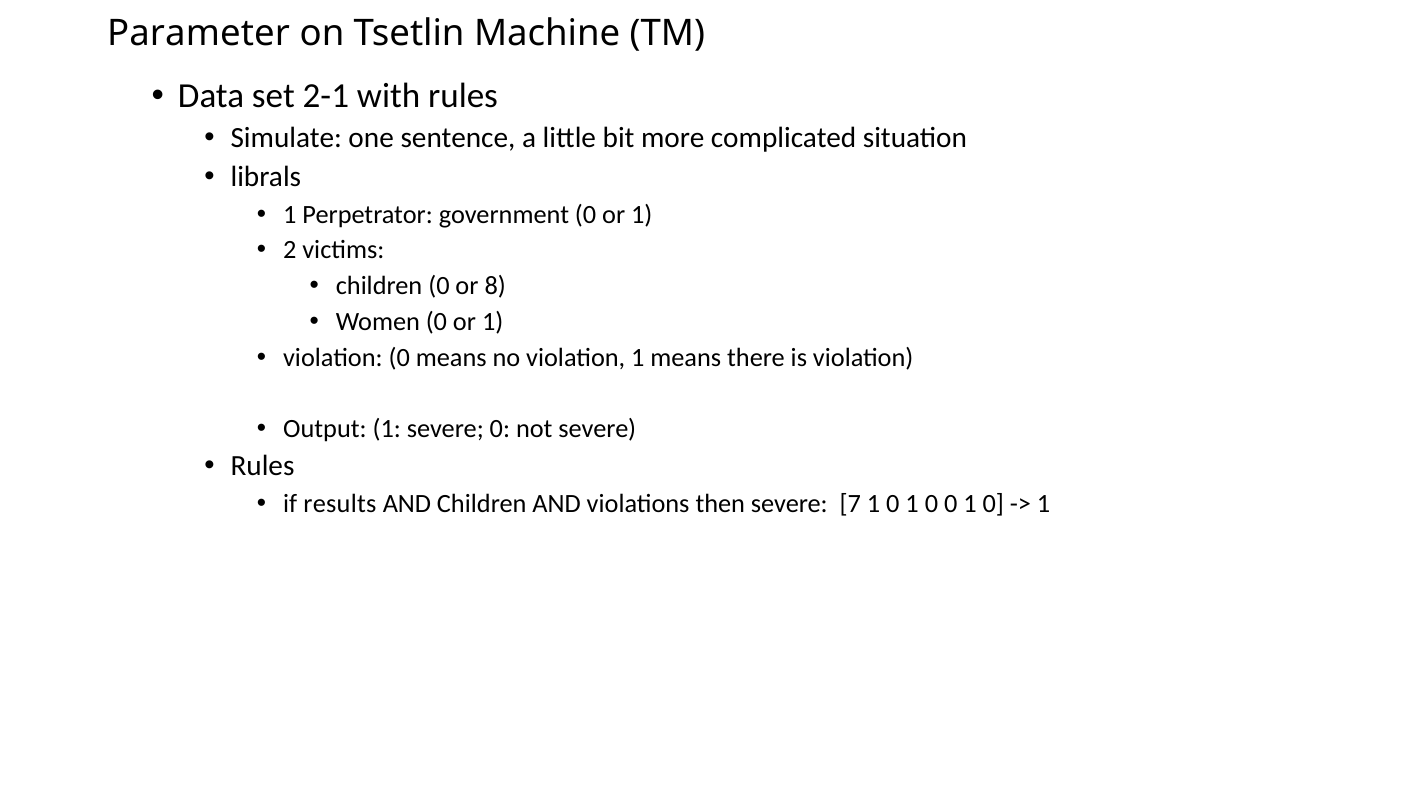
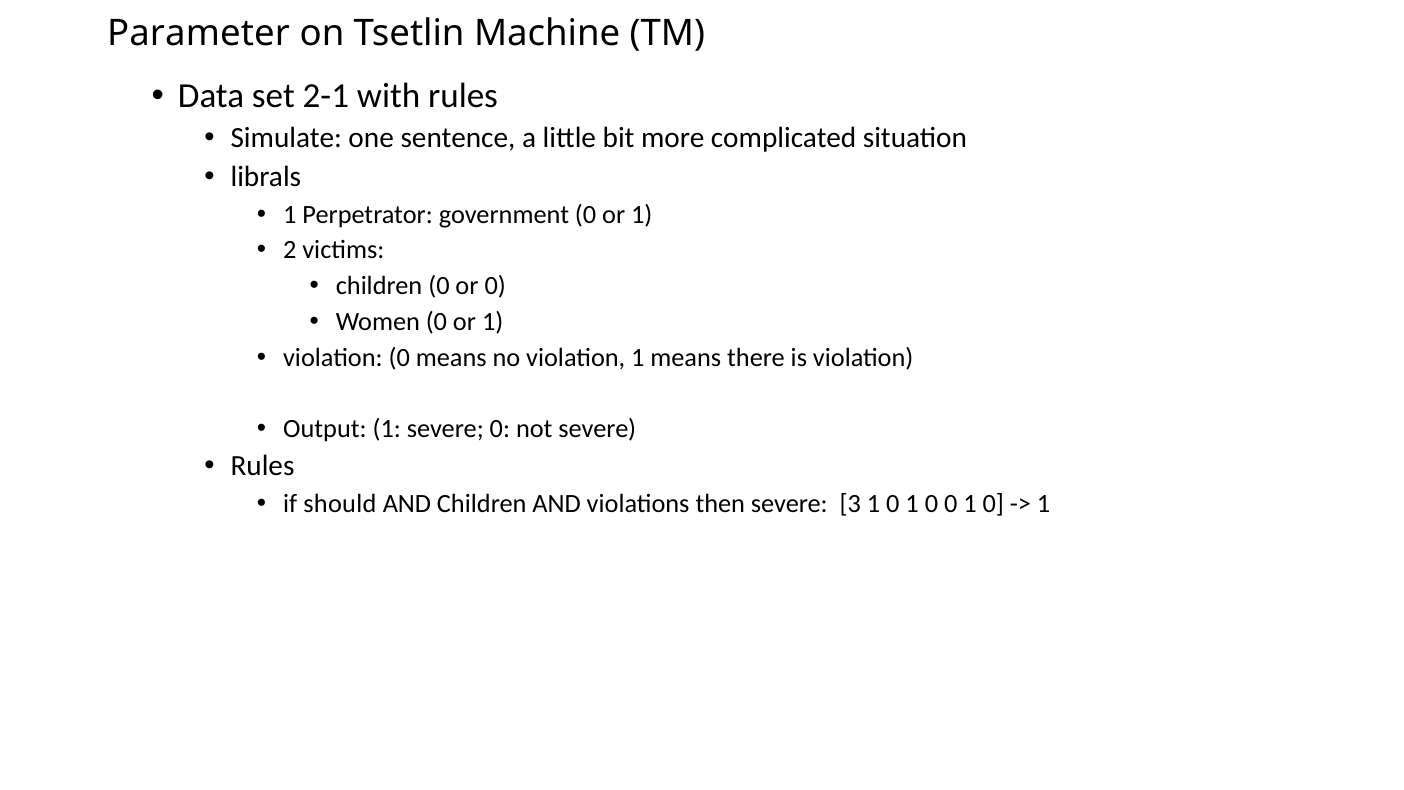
or 8: 8 -> 0 (495, 286)
results: results -> should (340, 503)
7: 7 -> 3 (850, 503)
